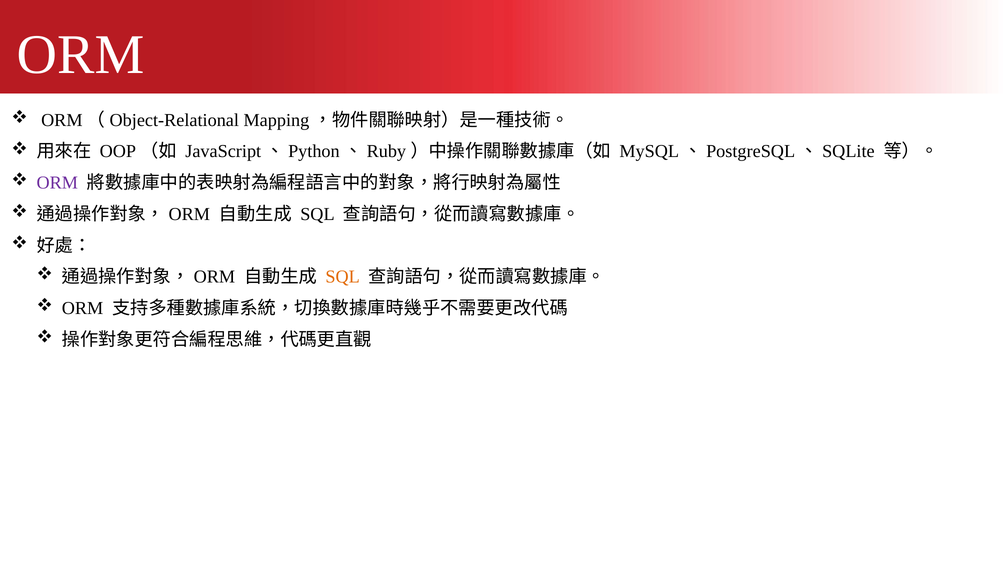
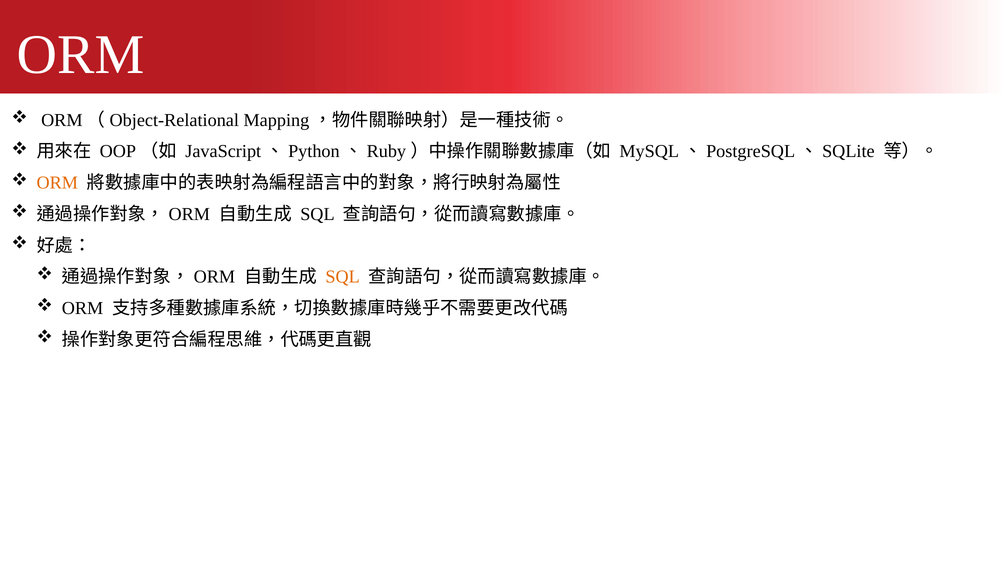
ORM colour: purple -> orange (57, 183)
